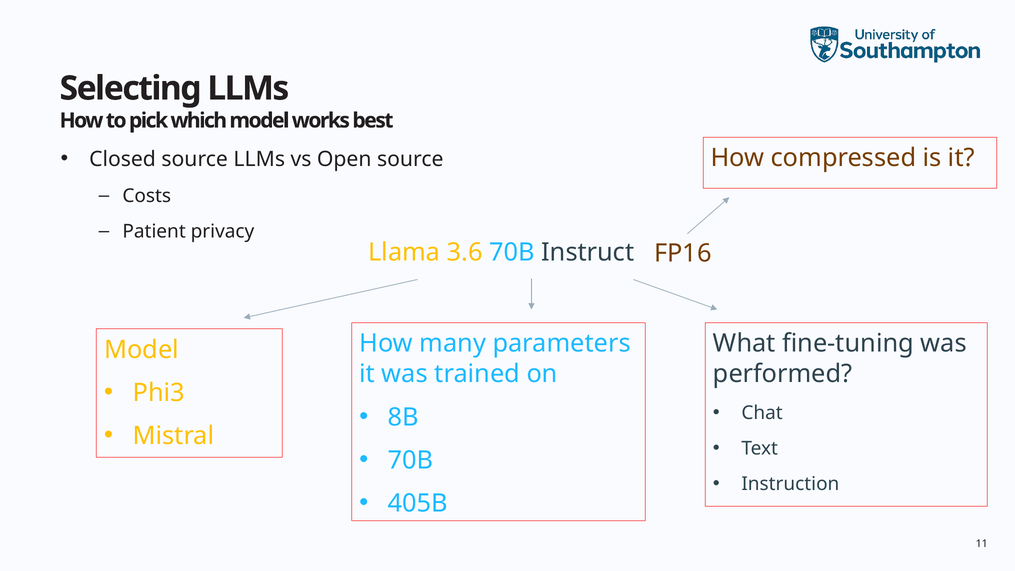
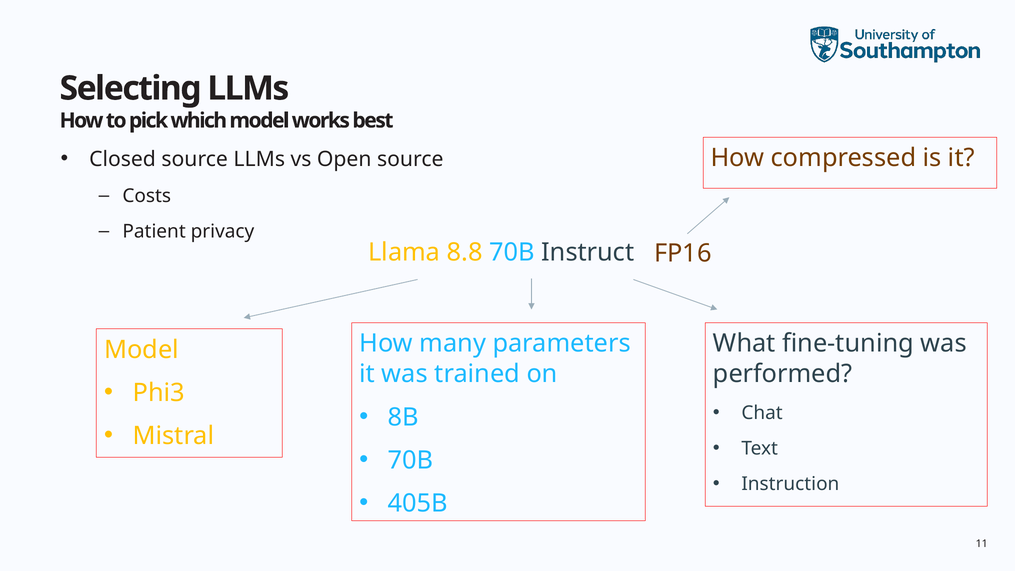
3.6: 3.6 -> 8.8 (465, 252)
